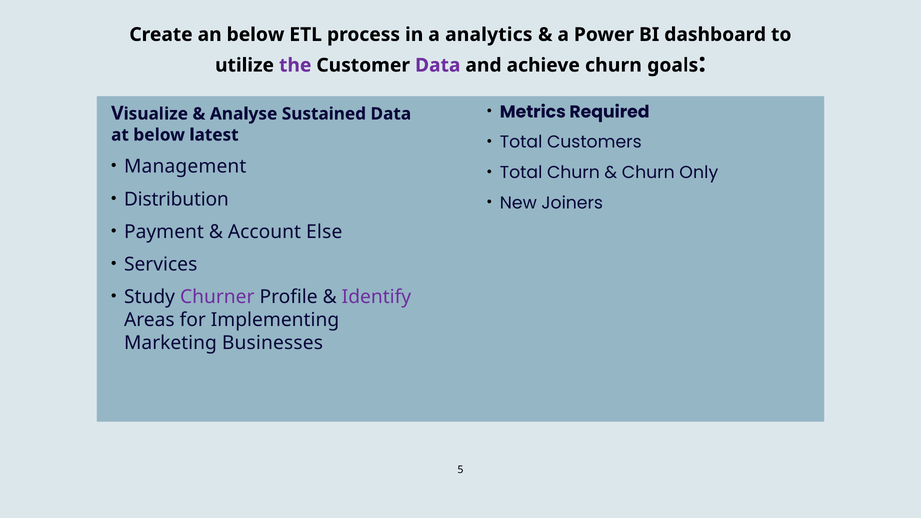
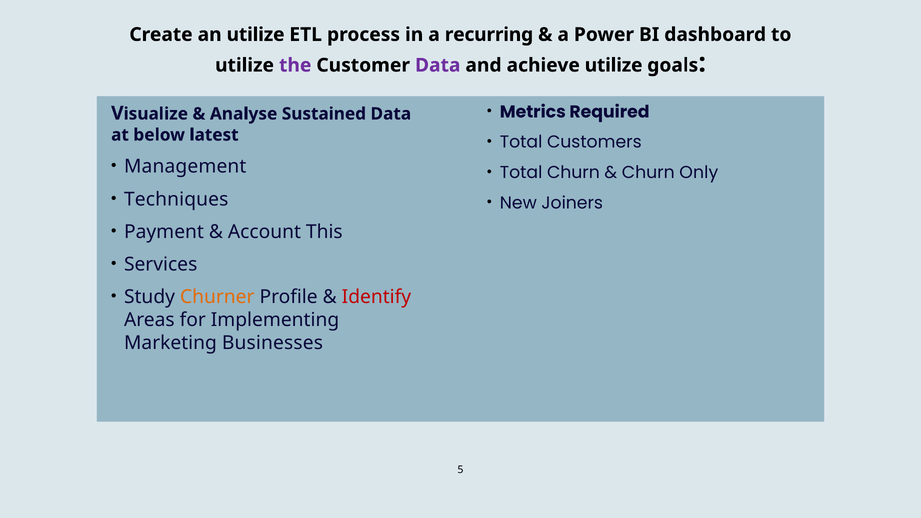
an below: below -> utilize (256, 35)
analytics: analytics -> recurring (489, 35)
achieve churn: churn -> utilize (614, 65)
Distribution: Distribution -> Techniques (176, 199)
Else: Else -> This (324, 232)
Churner colour: purple -> orange (217, 297)
Identify colour: purple -> red (376, 297)
